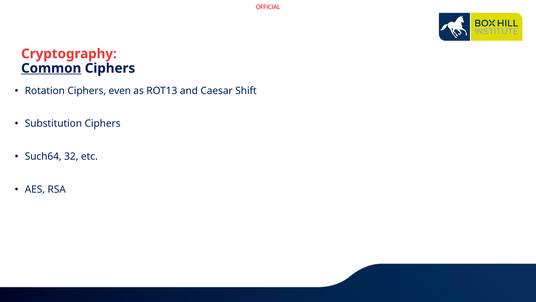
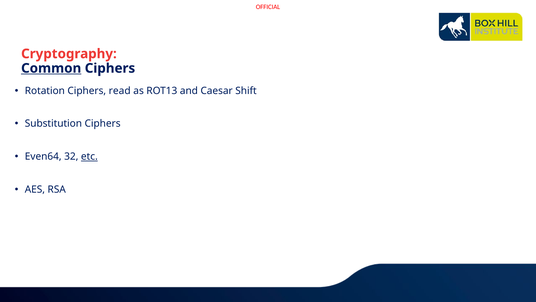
even: even -> read (120, 91)
Such64: Such64 -> Even64 (43, 156)
etc underline: none -> present (89, 156)
